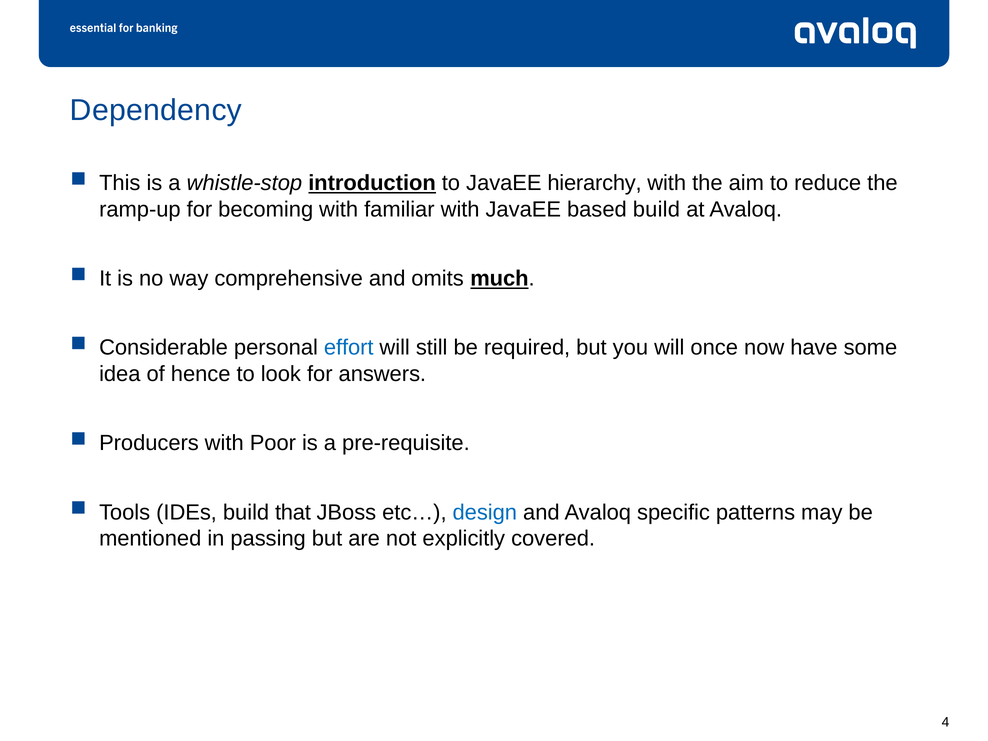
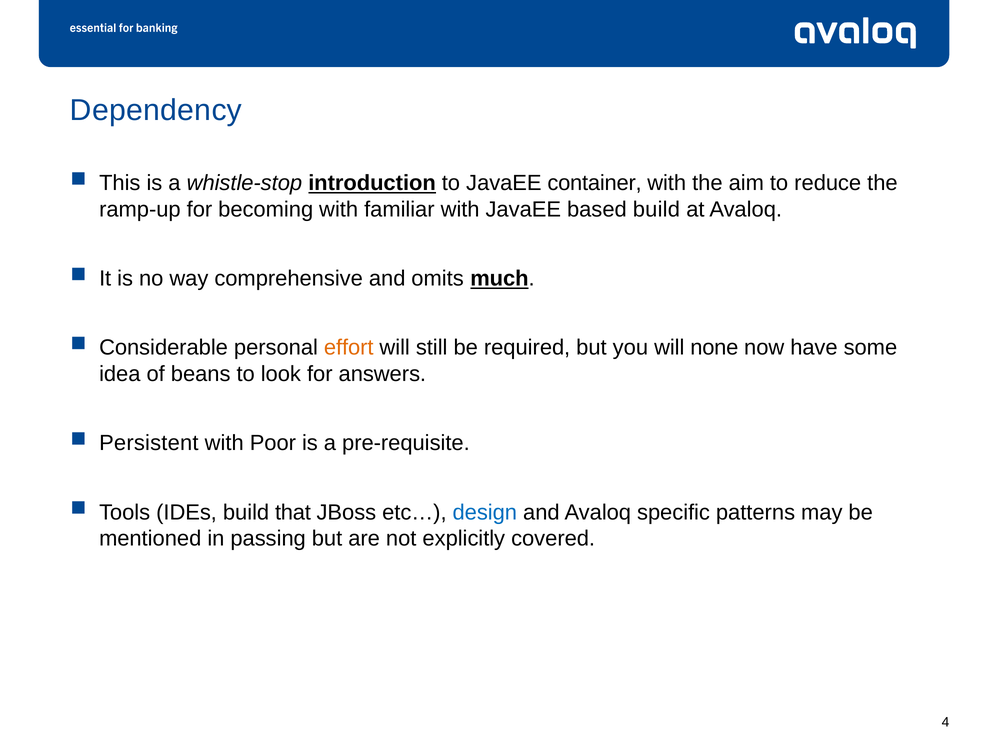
hierarchy: hierarchy -> container (595, 183)
effort colour: blue -> orange (349, 348)
once: once -> none (714, 348)
hence: hence -> beans (201, 374)
Producers: Producers -> Persistent (149, 443)
